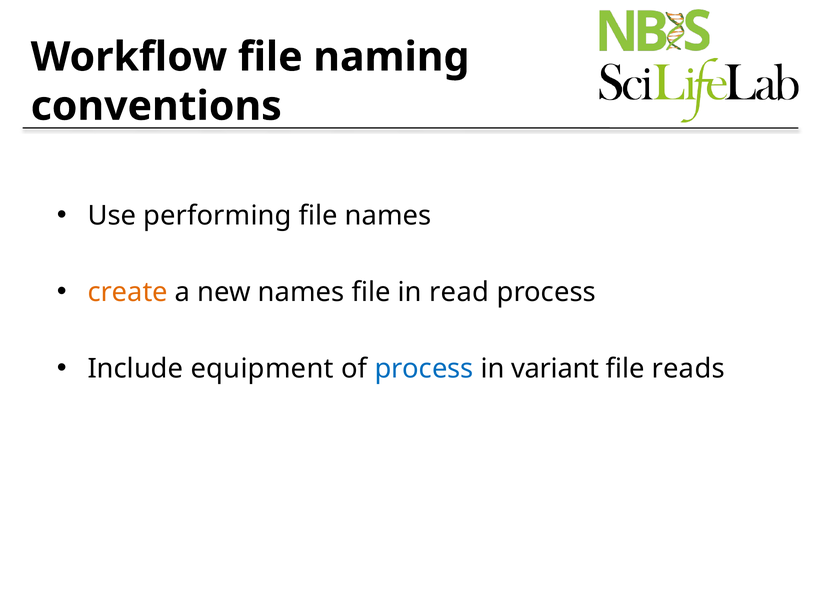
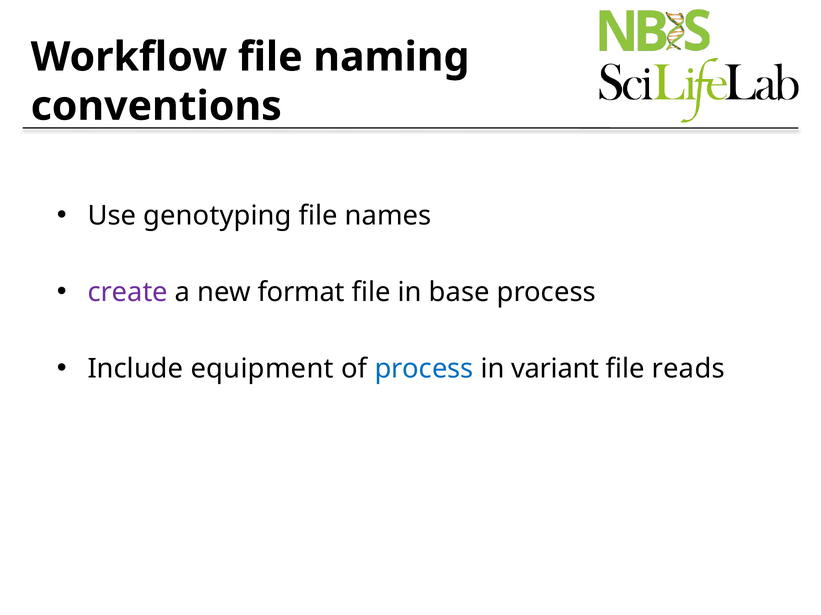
performing: performing -> genotyping (218, 216)
create colour: orange -> purple (128, 293)
new names: names -> format (301, 293)
read: read -> base (459, 293)
